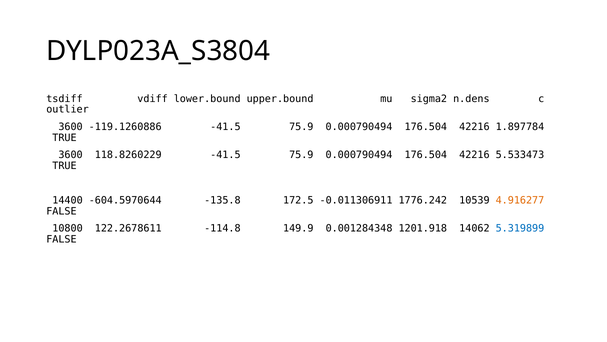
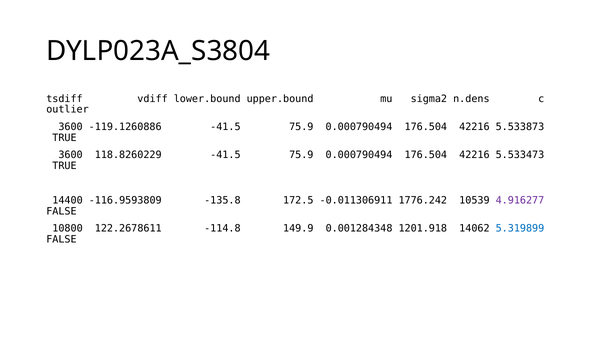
1.897784: 1.897784 -> 5.533873 (520, 127)
-604.5970644: -604.5970644 -> -116.9593809 (125, 200)
4.916277 colour: orange -> purple (520, 200)
